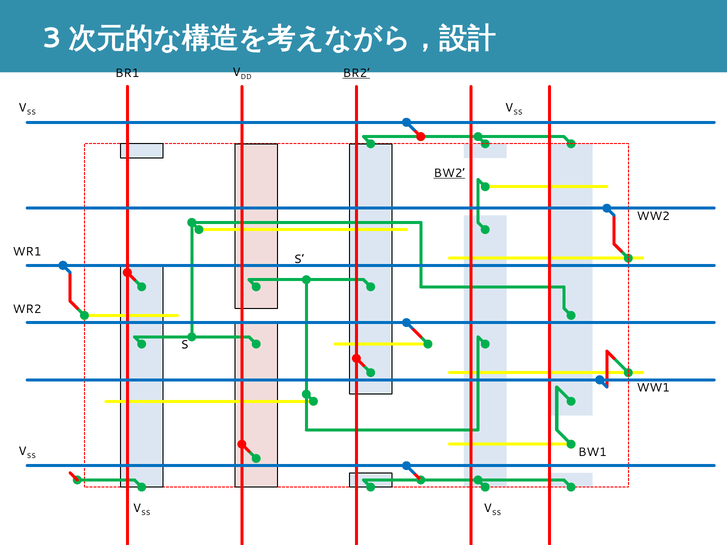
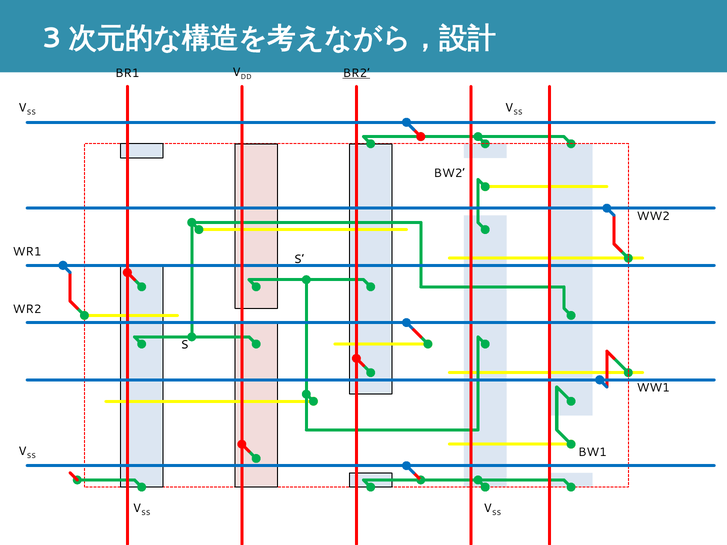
BW2 underline: present -> none (449, 173)
